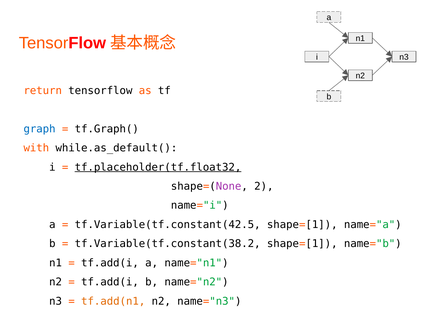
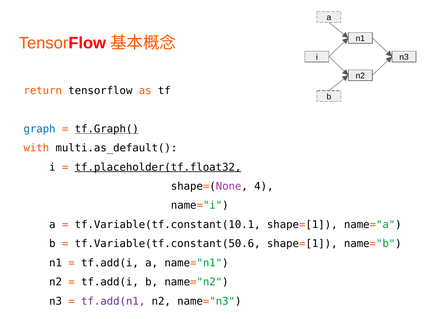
tf.Graph( underline: none -> present (107, 129)
while.as_default(: while.as_default( -> multi.as_default( (116, 148)
2: 2 -> 4 (264, 187)
tf.Variable(tf.constant(42.5: tf.Variable(tf.constant(42.5 -> tf.Variable(tf.constant(10.1 (168, 225)
tf.Variable(tf.constant(38.2: tf.Variable(tf.constant(38.2 -> tf.Variable(tf.constant(50.6 (168, 244)
tf.add(n1 colour: orange -> purple (113, 302)
